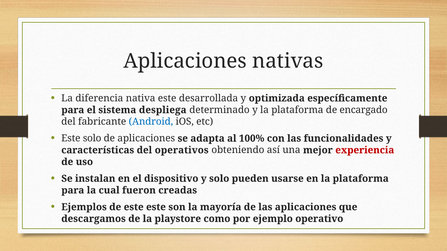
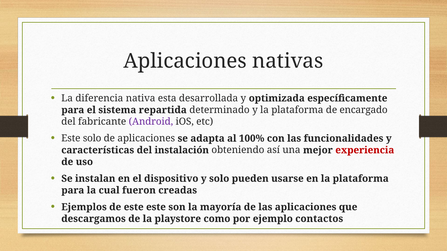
nativa este: este -> esta (167, 98)
despliega: despliega -> repartida (163, 110)
Android colour: blue -> purple (151, 122)
operativos: operativos -> instalación (182, 150)
operativo: operativo -> contactos (319, 219)
